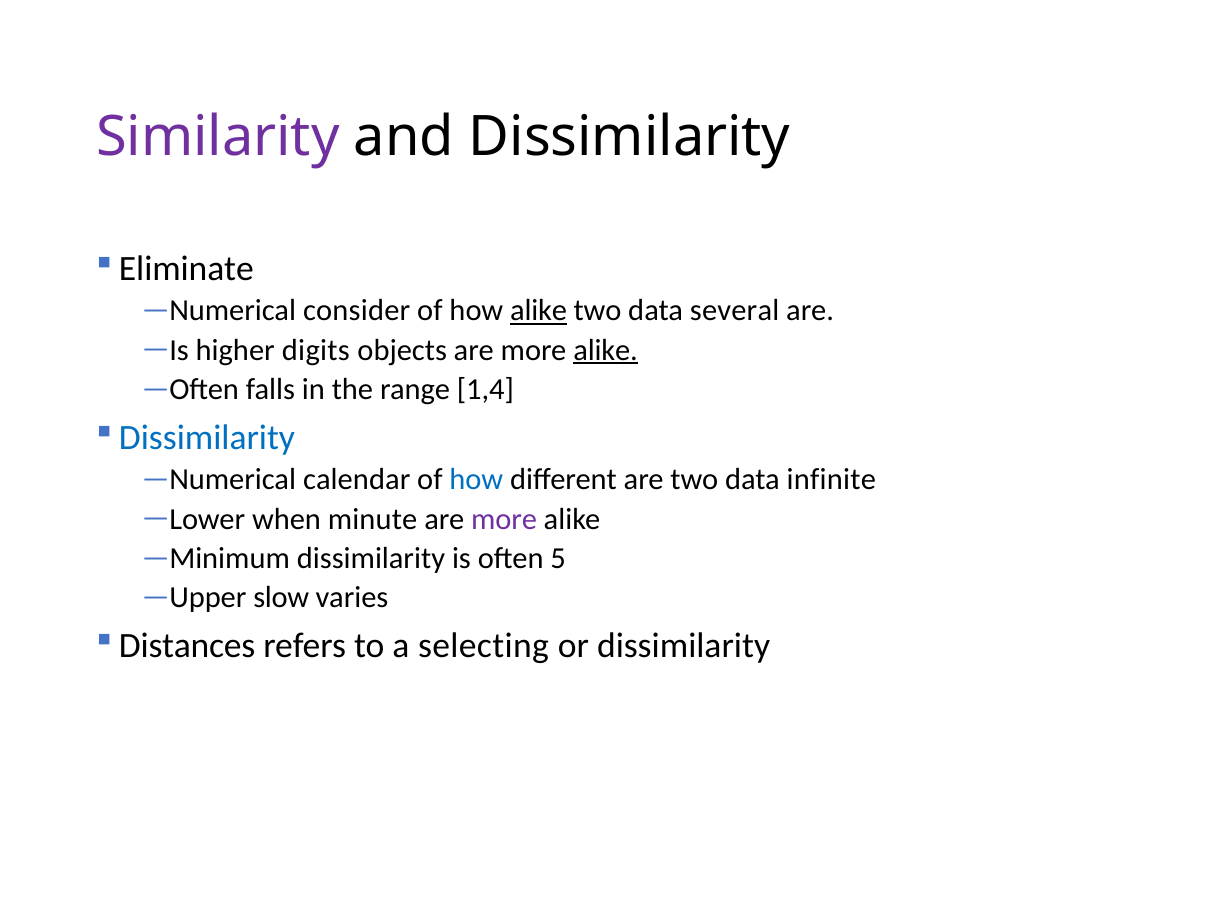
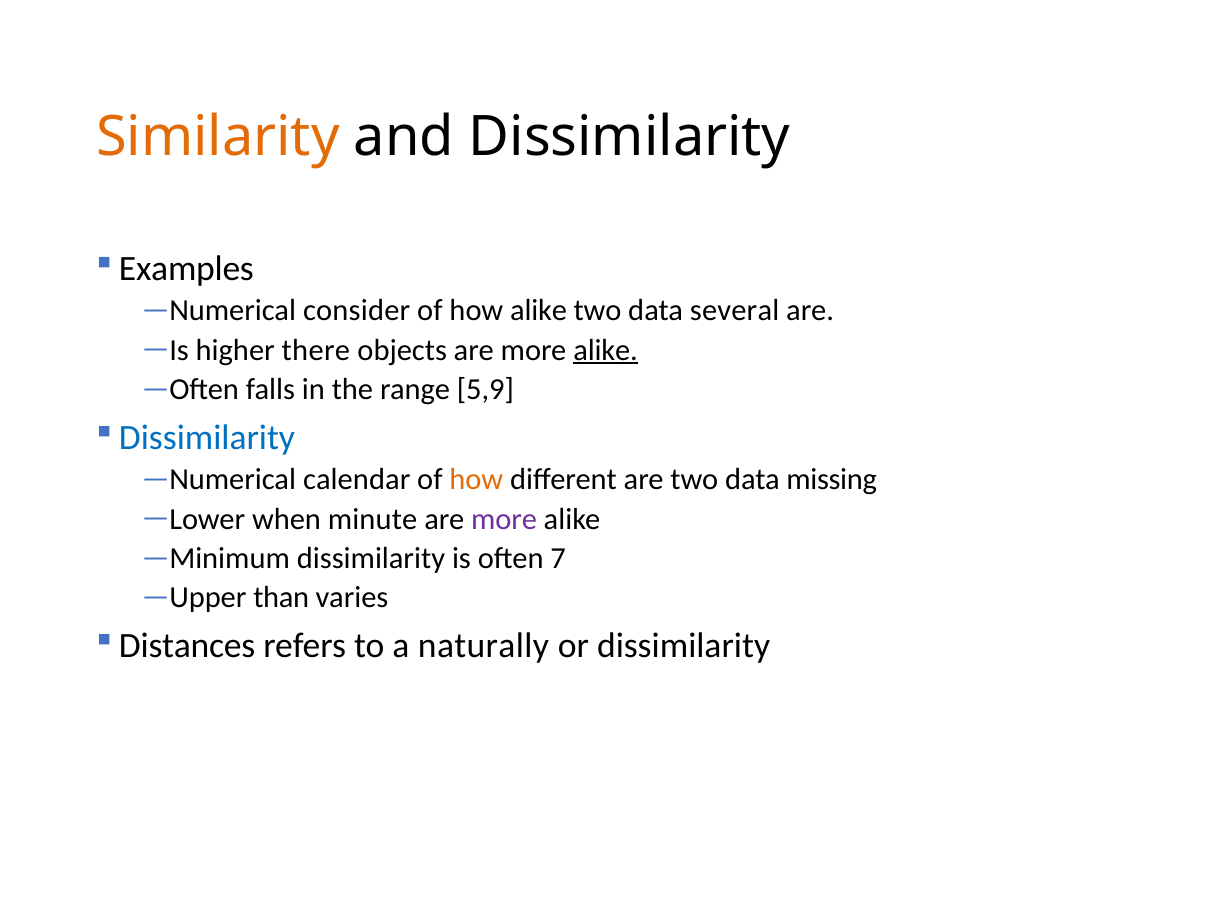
Similarity colour: purple -> orange (218, 137)
Eliminate: Eliminate -> Examples (186, 269)
alike underline: present -> none (539, 311)
digits: digits -> there (316, 350)
1,4: 1,4 -> 5,9 (485, 389)
how colour: blue -> orange (476, 480)
infinite: infinite -> missing (832, 480)
5: 5 -> 7 (558, 558)
slow: slow -> than (281, 598)
selecting: selecting -> naturally (483, 646)
